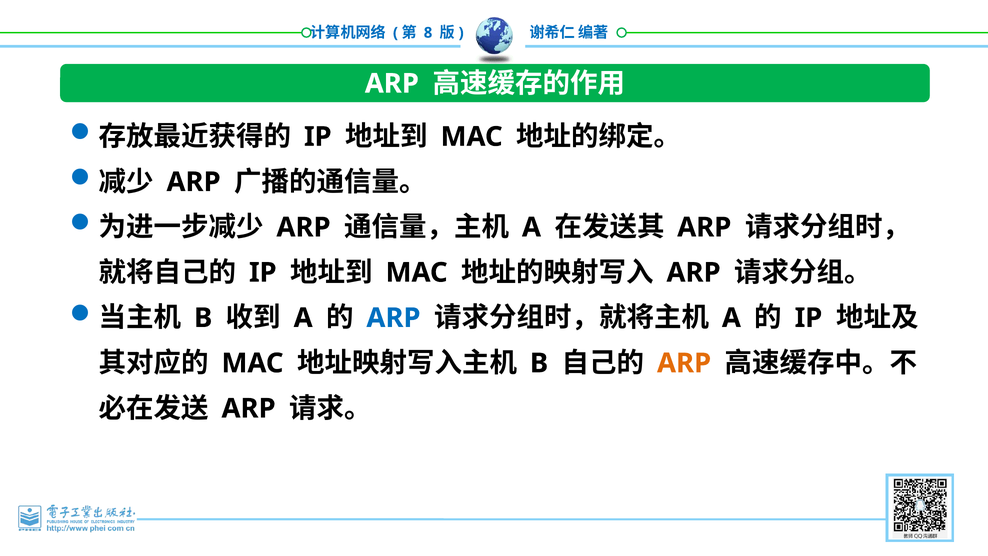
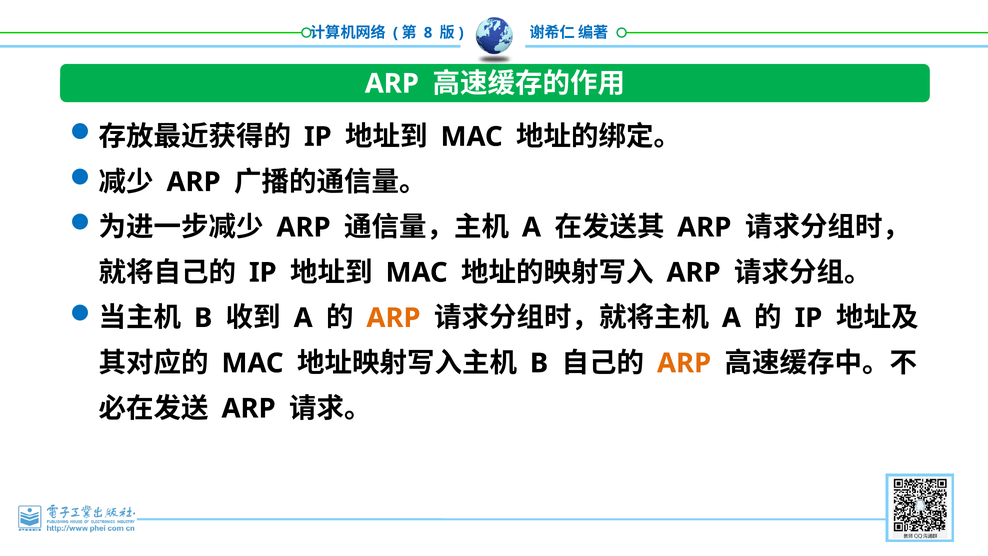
ARP colour: blue -> orange (393, 318)
